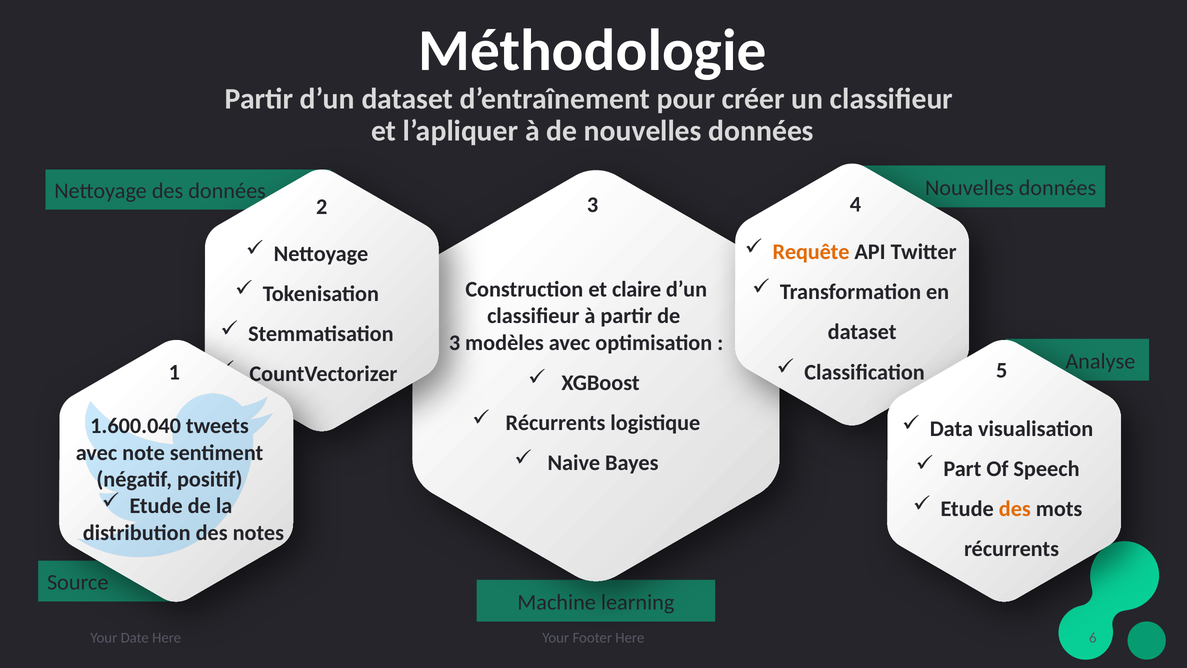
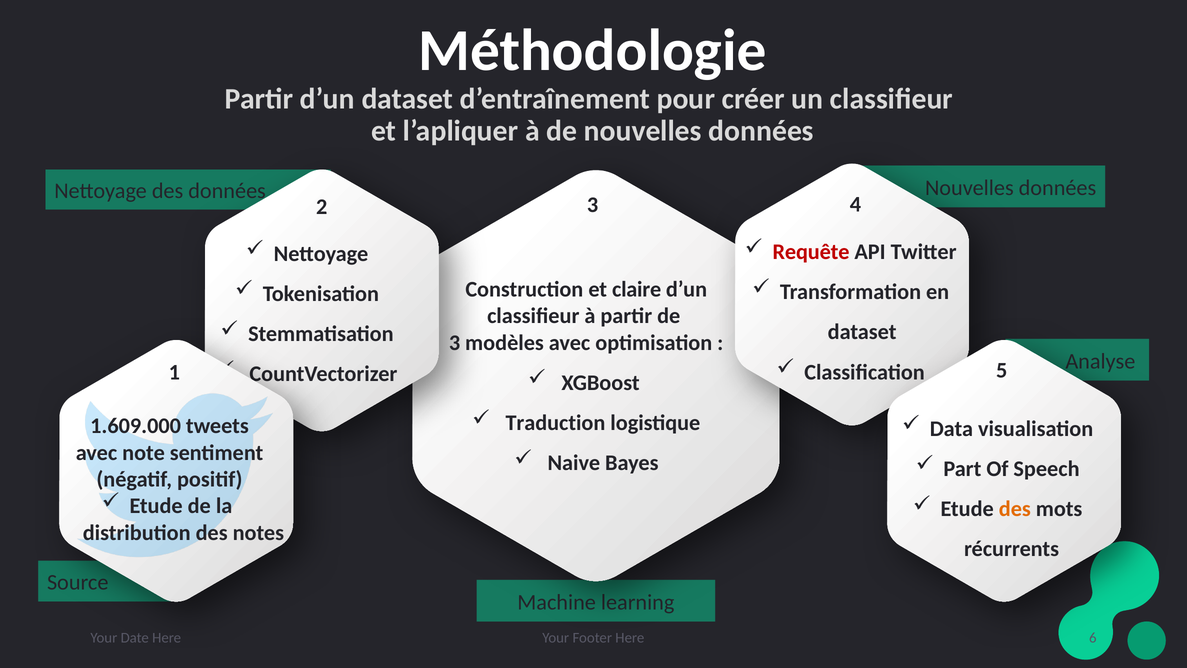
Requête colour: orange -> red (811, 252)
Récurrents: Récurrents -> Traduction (555, 423)
1.600.040: 1.600.040 -> 1.609.000 (136, 426)
